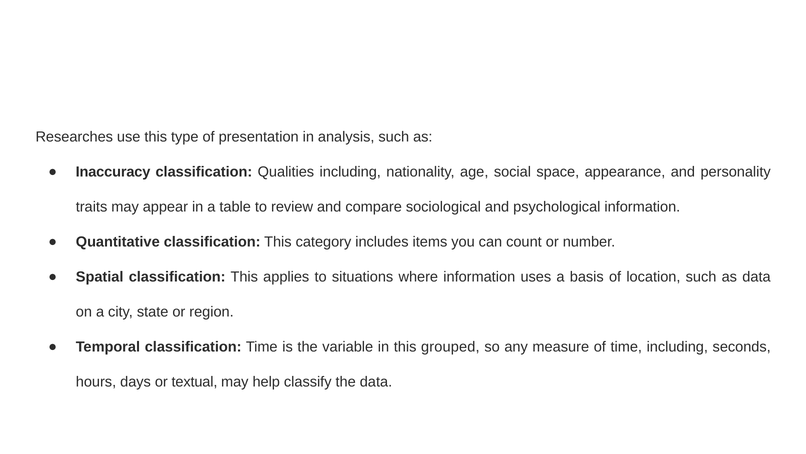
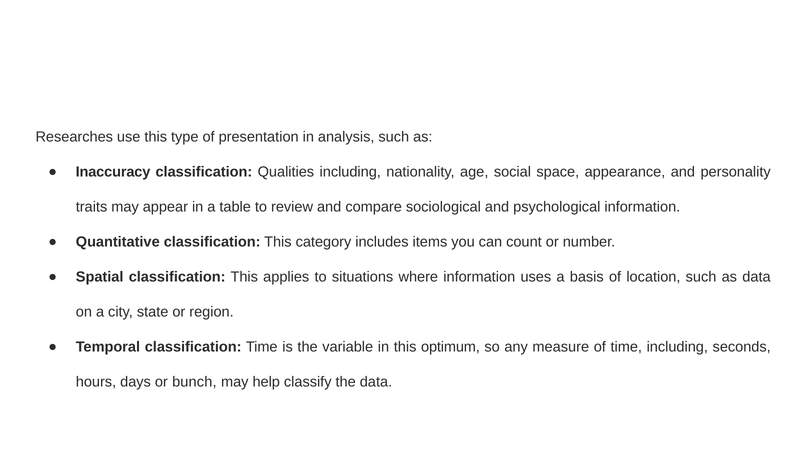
grouped: grouped -> optimum (450, 347)
textual: textual -> bunch (194, 382)
